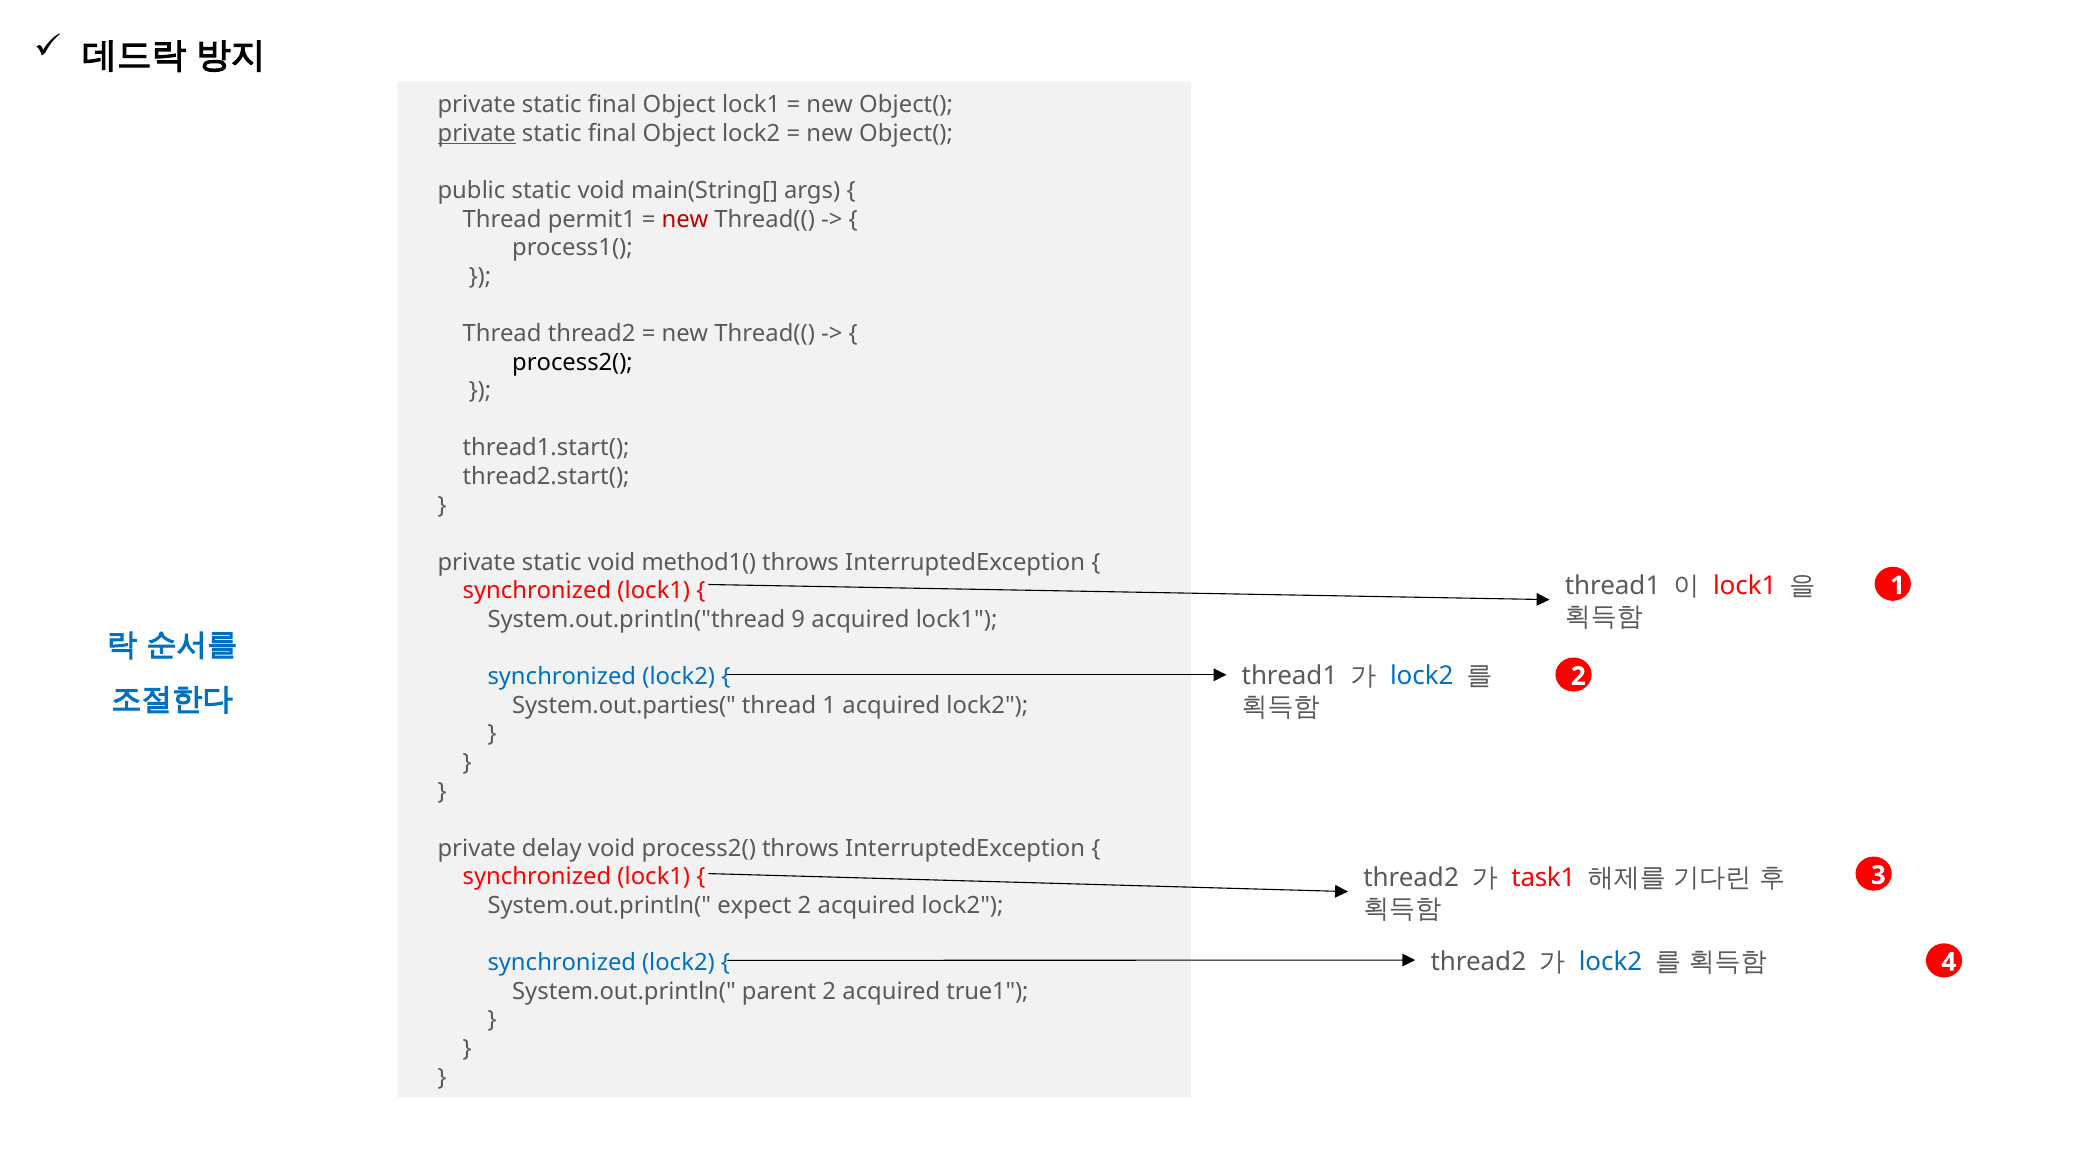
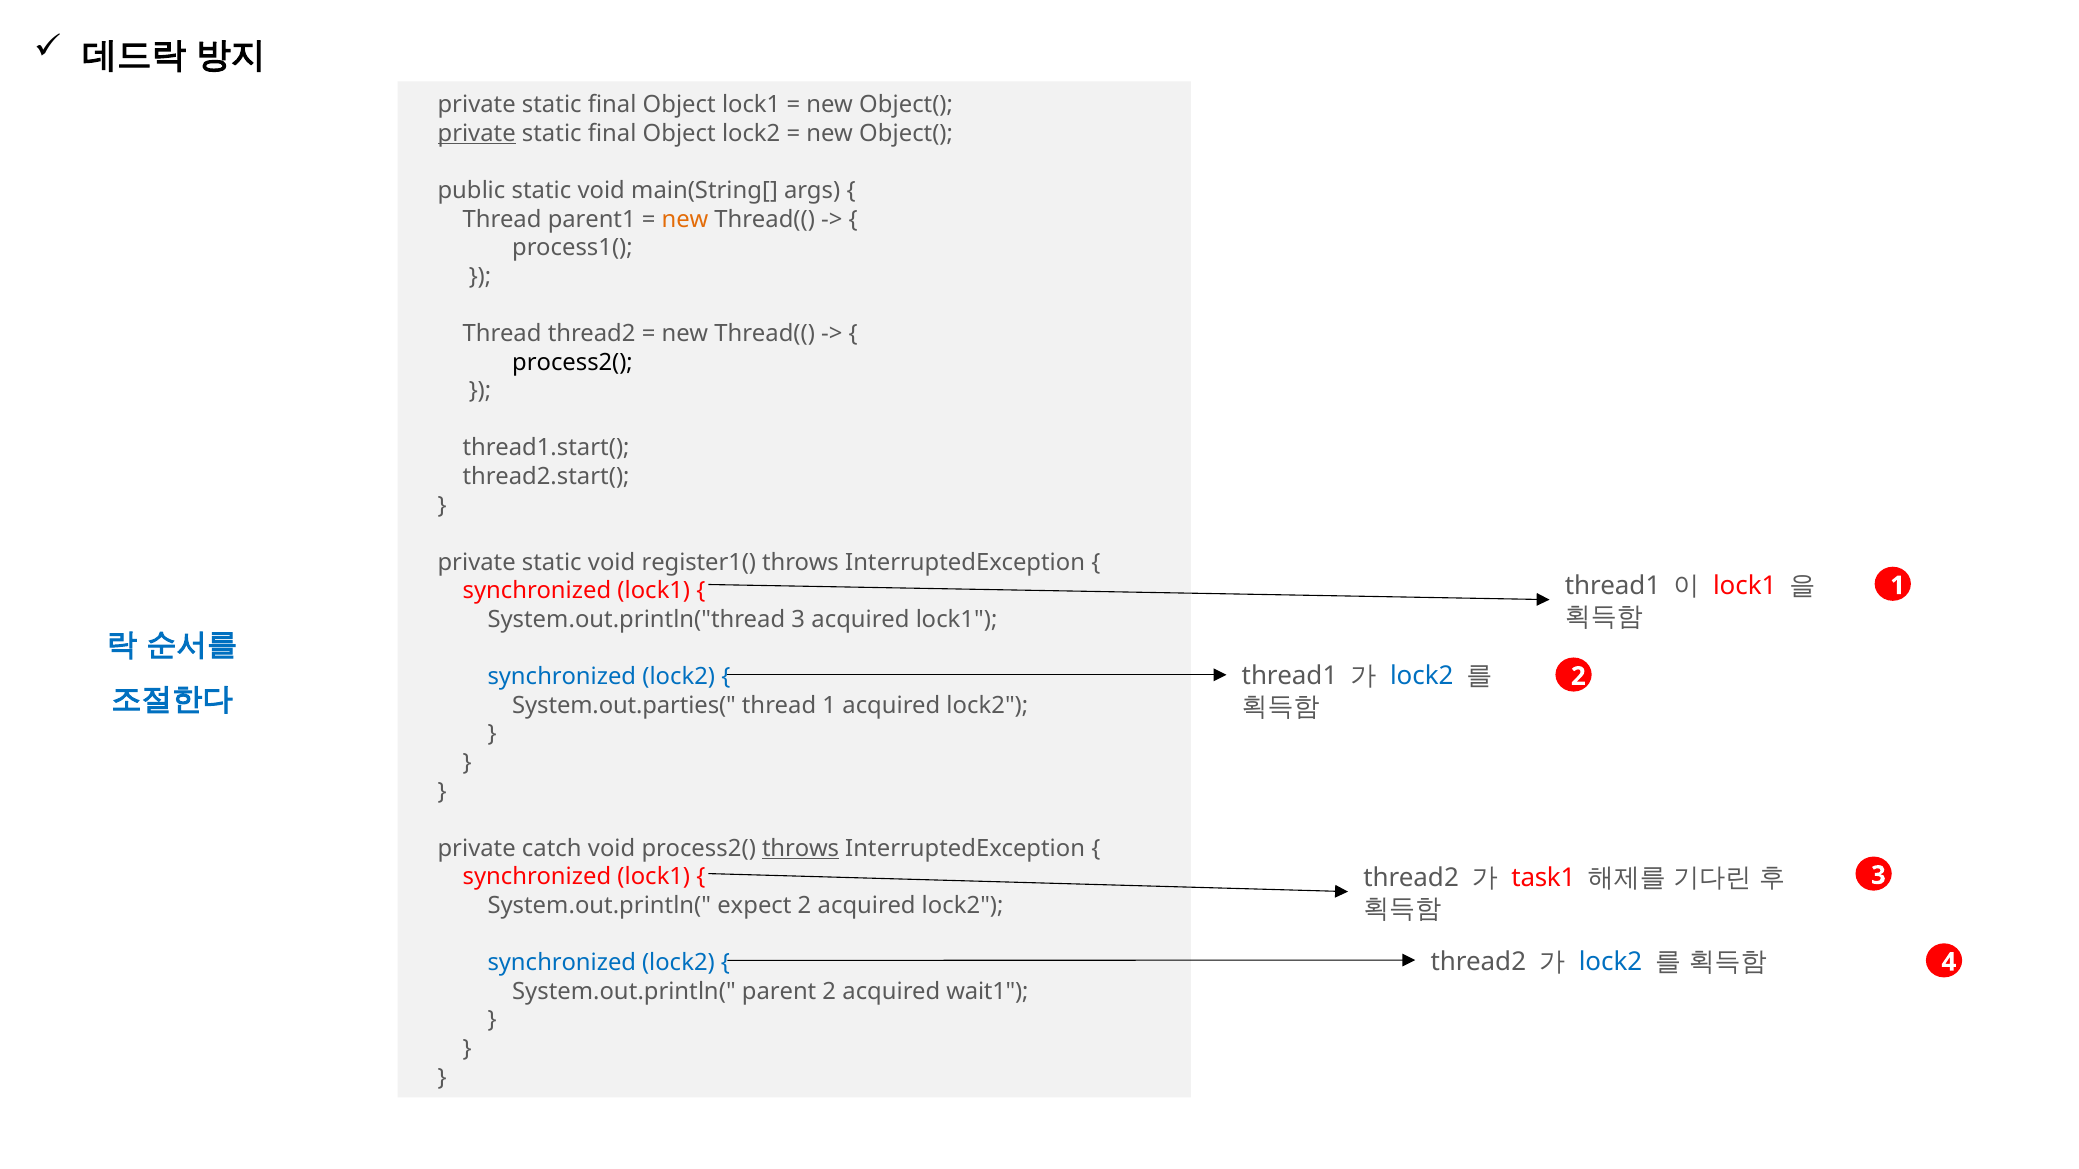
permit1: permit1 -> parent1 (592, 219)
new colour: red -> orange (685, 219)
method1(: method1( -> register1( (699, 563)
System.out.println("thread 9: 9 -> 3 (798, 620)
delay: delay -> catch (552, 849)
throws underline: none -> present (801, 849)
true1: true1 -> wait1 (987, 992)
